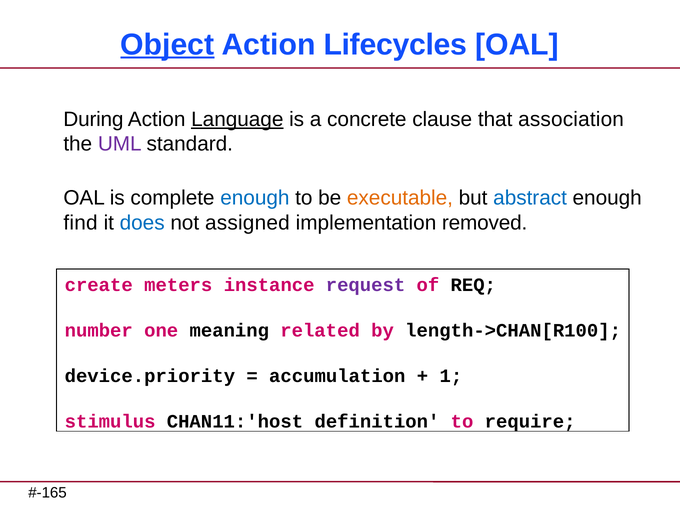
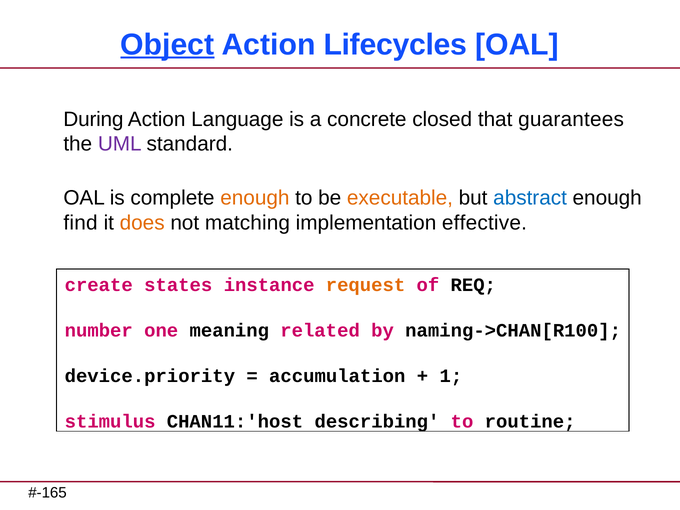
Language underline: present -> none (237, 119)
clause: clause -> closed (442, 119)
association: association -> guarantees (571, 119)
enough colour: blue -> orange (255, 198)
does colour: blue -> orange (142, 223)
assigned: assigned -> matching (247, 223)
removed: removed -> effective (484, 223)
meters: meters -> states (178, 285)
request colour: purple -> orange (366, 285)
length->CHAN[R100: length->CHAN[R100 -> naming->CHAN[R100 (513, 331)
definition: definition -> describing (377, 421)
require: require -> routine (530, 421)
